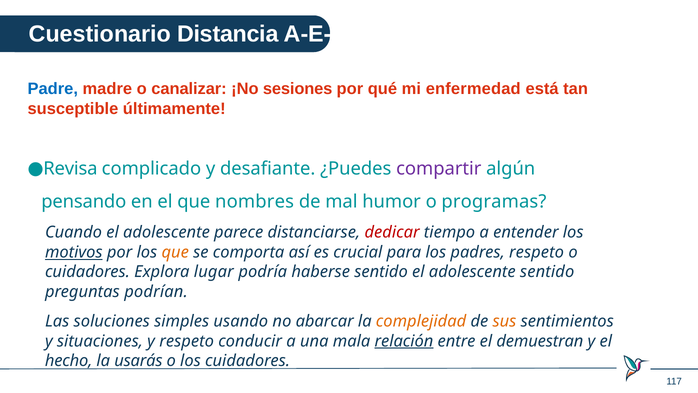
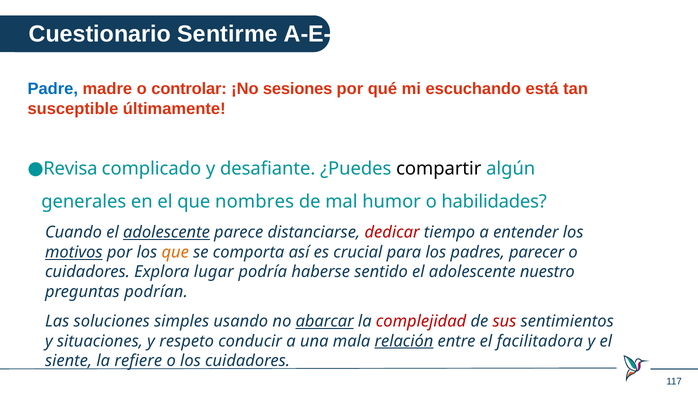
Distancia: Distancia -> Sentirme (228, 34)
canalizar: canalizar -> controlar (189, 89)
enfermedad: enfermedad -> escuchando (473, 89)
compartir colour: purple -> black (439, 169)
pensando: pensando -> generales (84, 202)
programas: programas -> habilidades (494, 202)
adolescente underline: none -> present (166, 232)
padres respeto: respeto -> parecer (537, 252)
adolescente sentido: sentido -> nuestro (547, 272)
abarcar underline: none -> present (325, 321)
complejidad colour: orange -> red (421, 321)
sus colour: orange -> red (504, 321)
demuestran: demuestran -> facilitadora (540, 341)
hecho: hecho -> siente (69, 361)
usarás: usarás -> refiere (138, 361)
